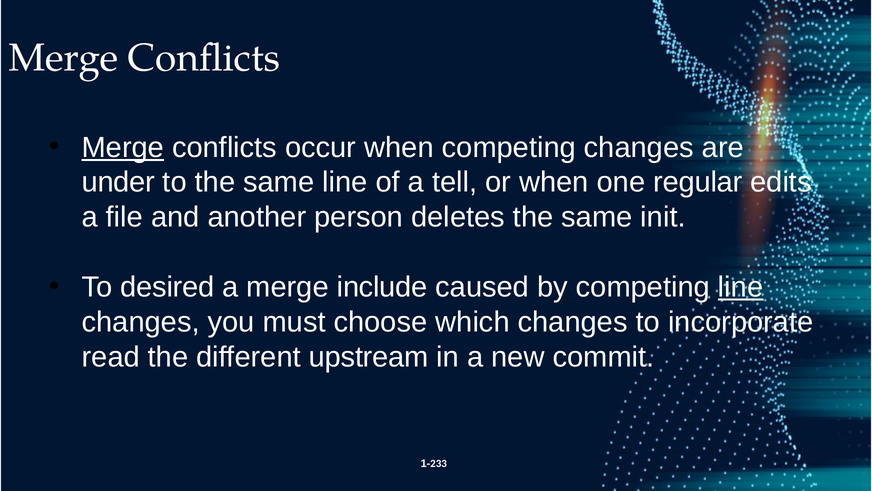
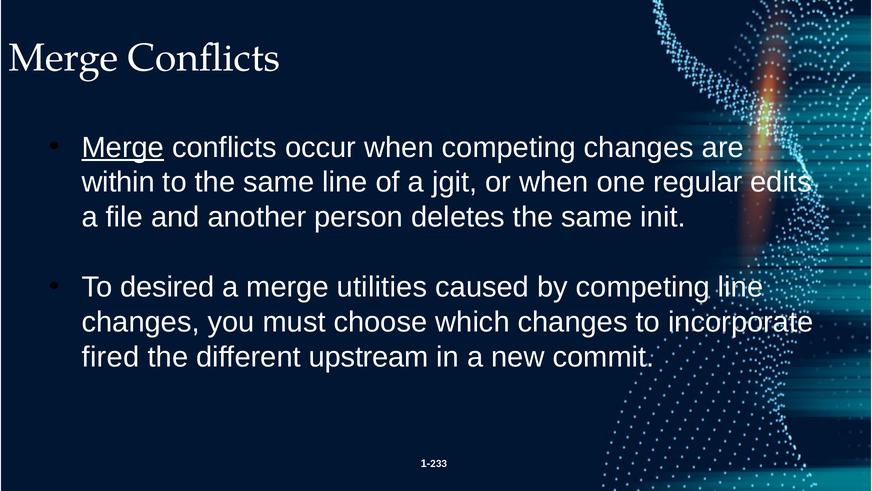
under: under -> within (118, 182)
tell: tell -> jgit (455, 182)
include: include -> utilities (382, 287)
line underline: present -> none (741, 287)
read: read -> fired (111, 357)
